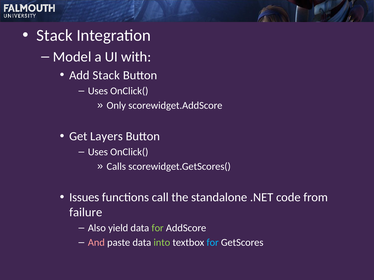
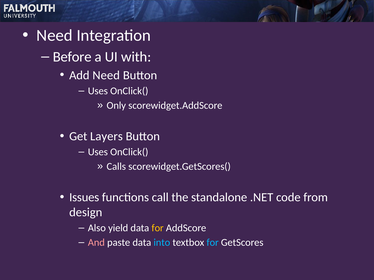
Stack: Stack -> Need (55, 35)
Model: Model -> Before (72, 57)
Add Stack: Stack -> Need (106, 75)
failure: failure -> design (86, 213)
for colour: light green -> yellow (158, 228)
into colour: light green -> light blue (162, 243)
